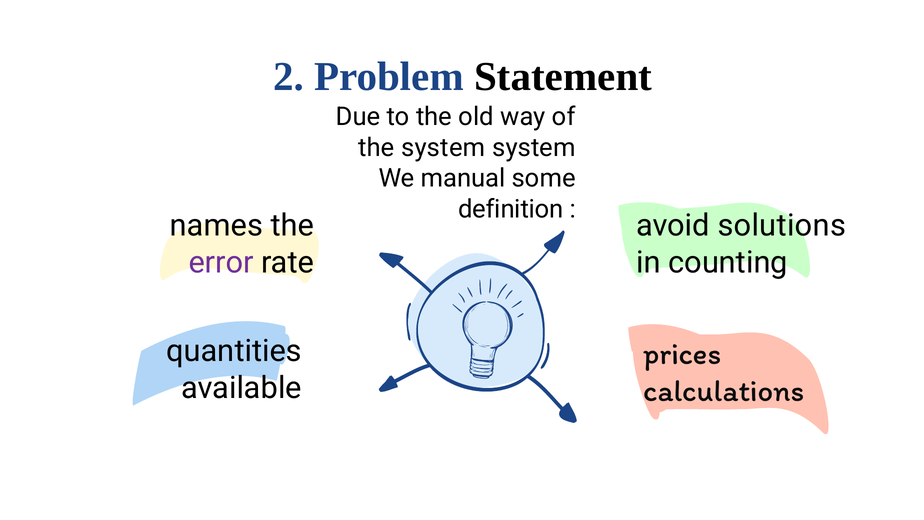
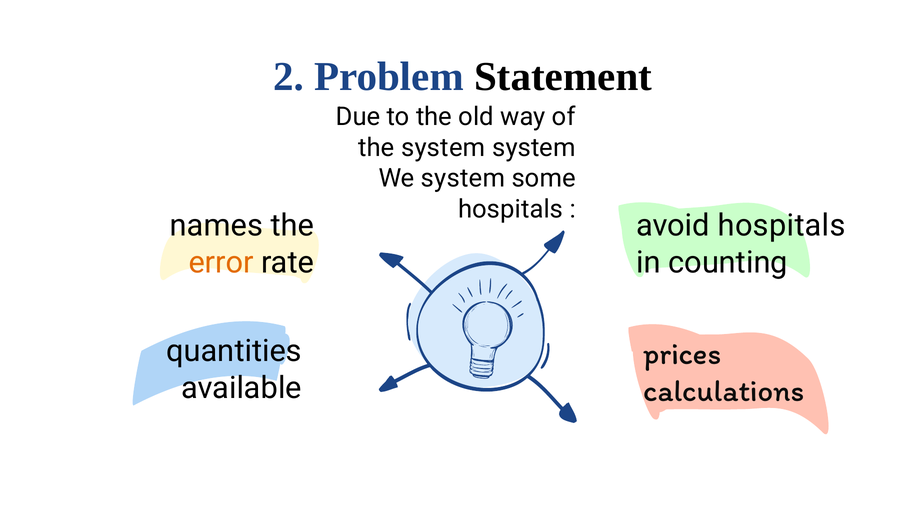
We manual: manual -> system (463, 178)
definition: definition -> hospitals (511, 209)
avoid solutions: solutions -> hospitals (782, 226)
error colour: purple -> orange (221, 263)
